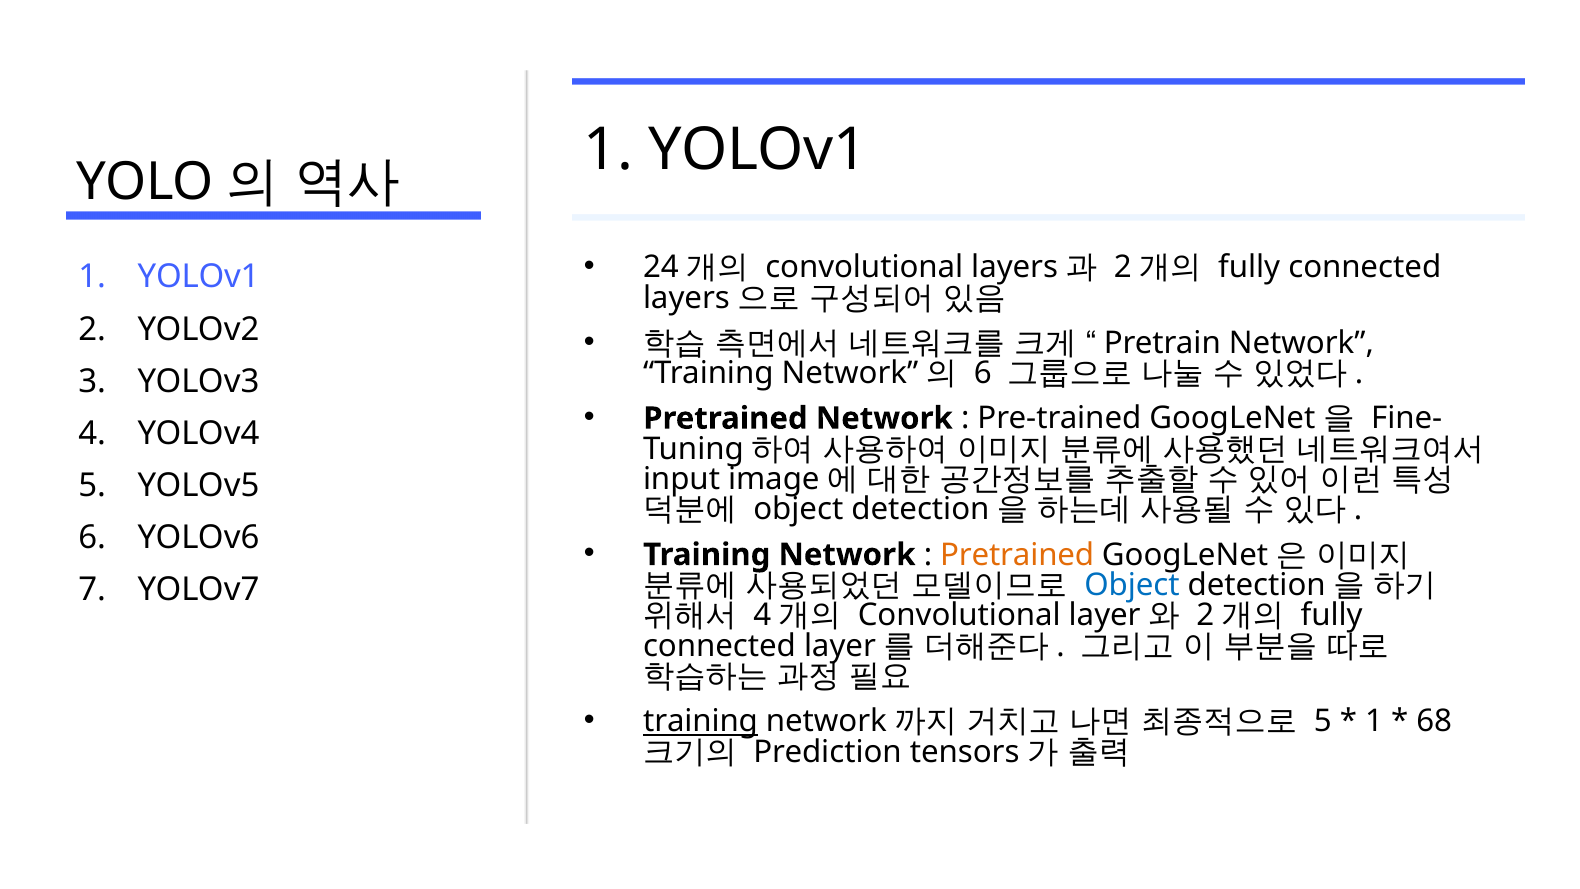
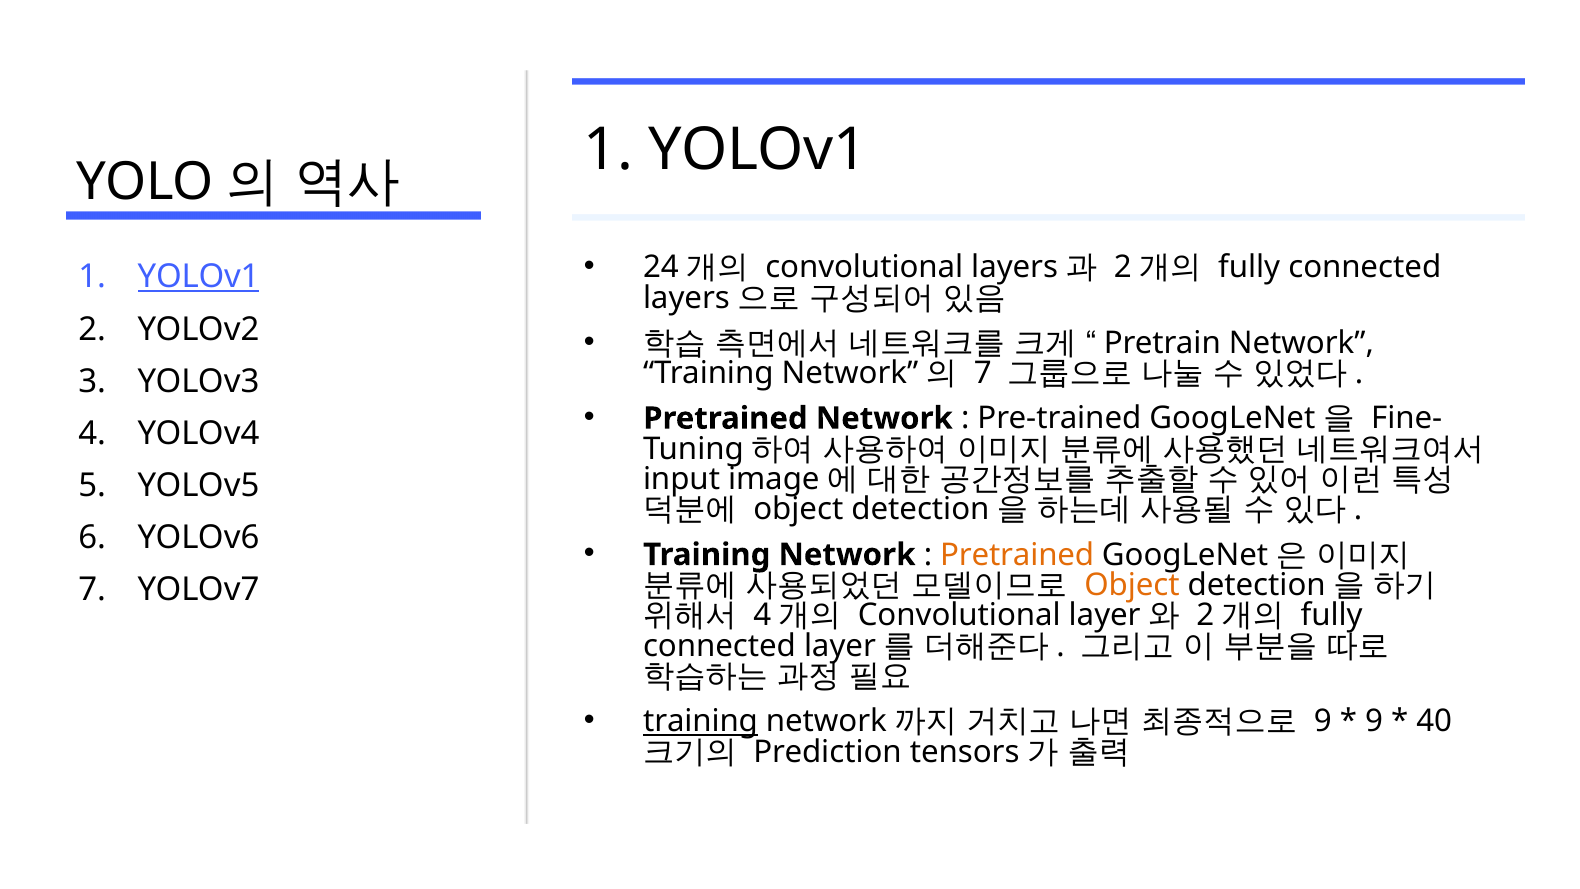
YOLOv1 underline: none -> present (199, 277)
6: 6 -> 7 (983, 373)
Object colour: blue -> orange (1132, 585)
5: 5 -> 9 (1323, 721)
1: 1 -> 9 (1374, 721)
68: 68 -> 40 (1434, 721)
